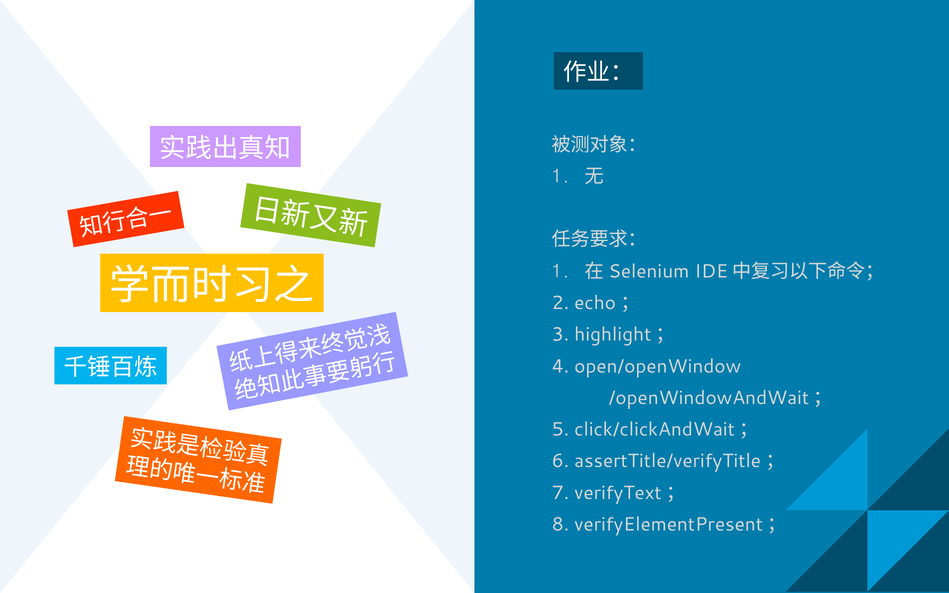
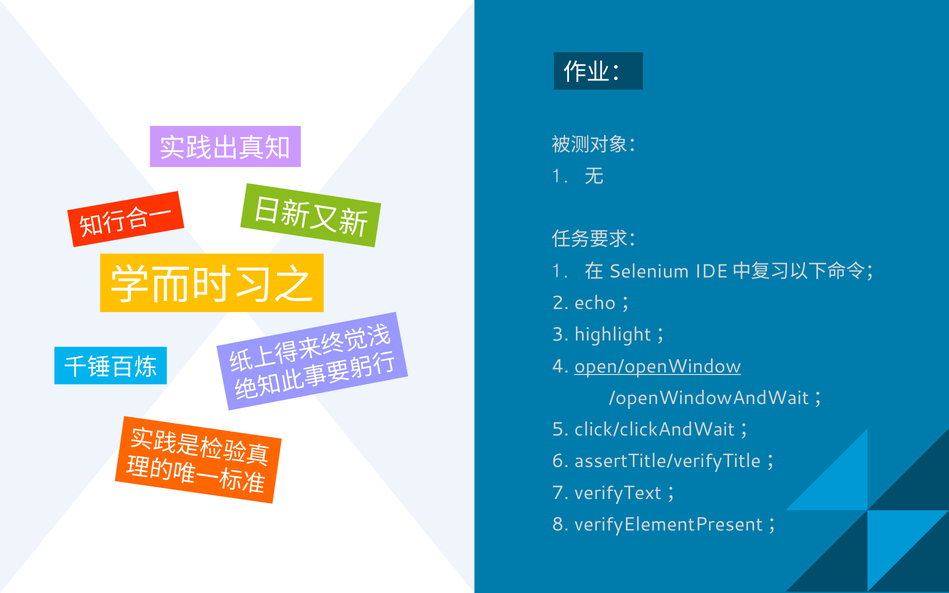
open/openWindow underline: none -> present (658, 366)
